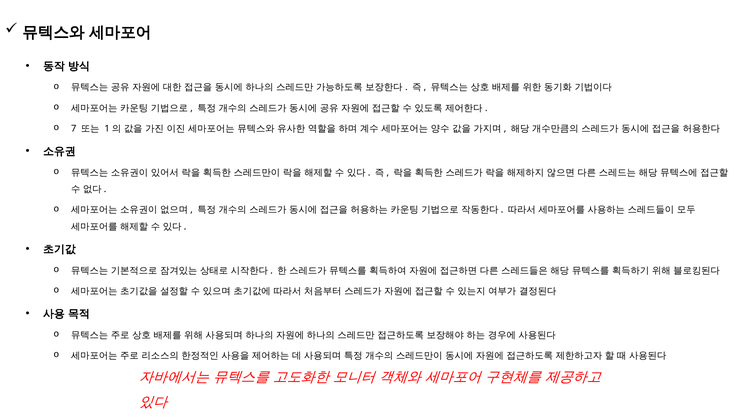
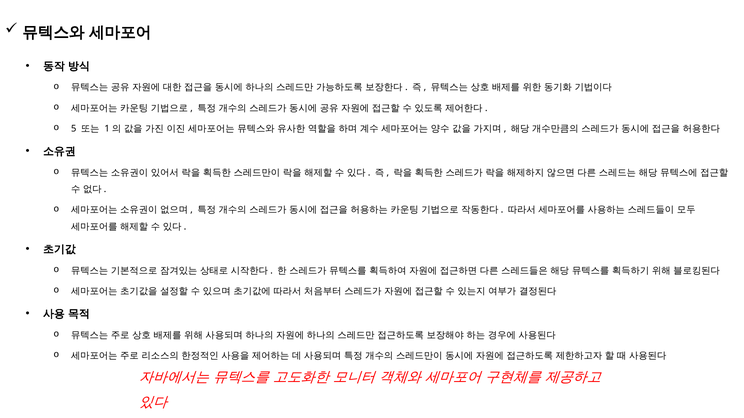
7: 7 -> 5 (74, 129)
